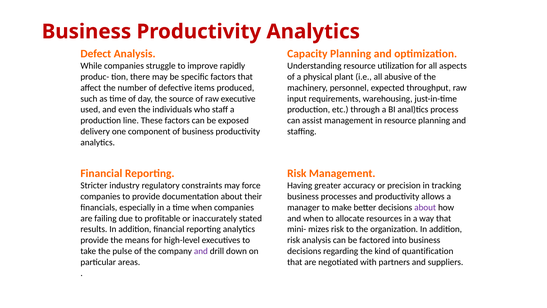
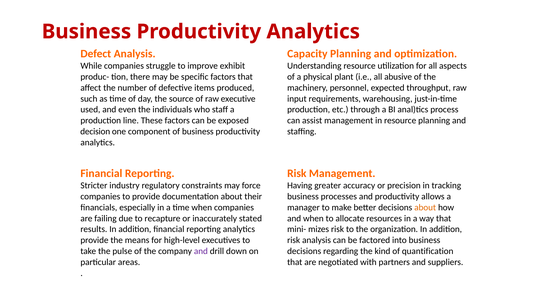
rapidly: rapidly -> exhibit (232, 66)
delivery: delivery -> decision (95, 131)
about colour: purple -> orange (425, 207)
profitable: profitable -> recapture (162, 218)
